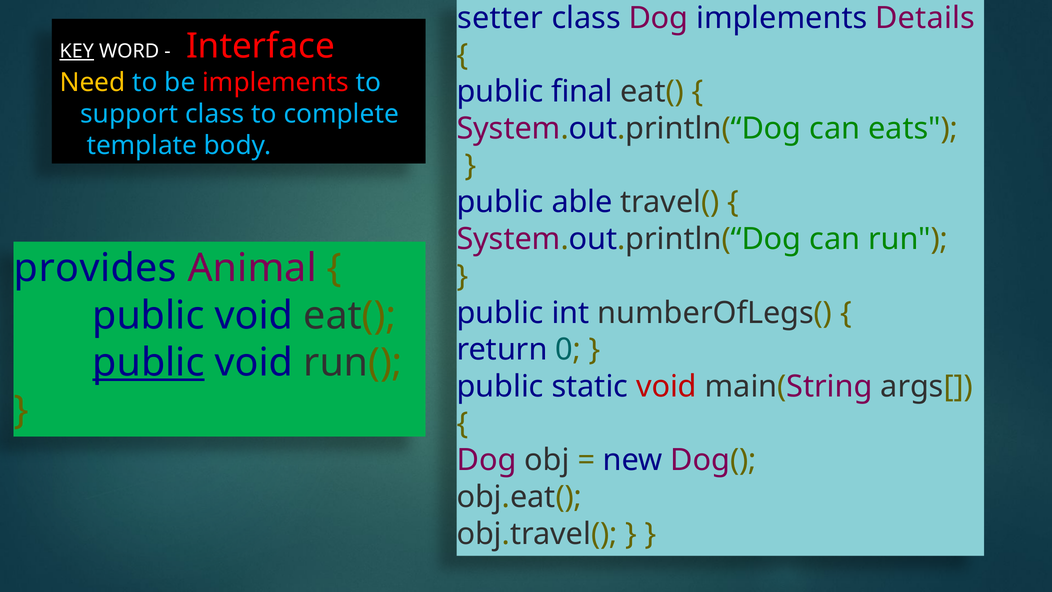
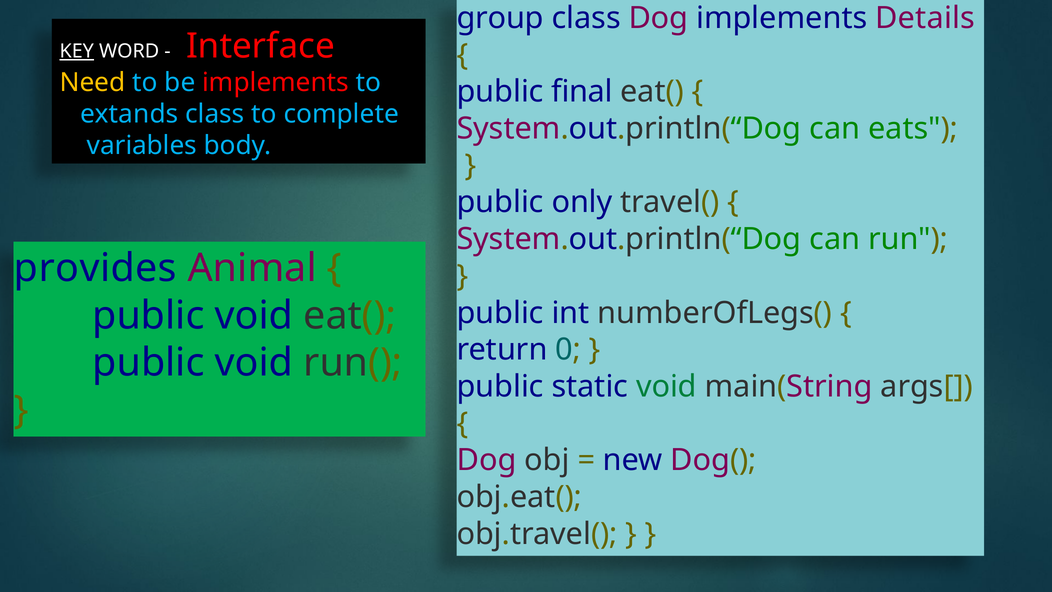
setter: setter -> group (500, 18)
support: support -> extands (129, 114)
template: template -> variables (142, 146)
able: able -> only (582, 202)
public underline: present -> none (148, 363)
void colour: red -> green (666, 386)
